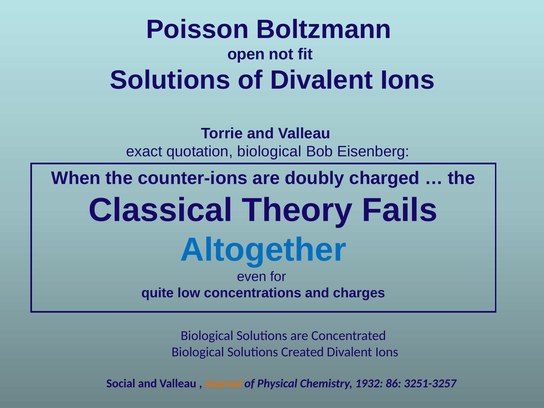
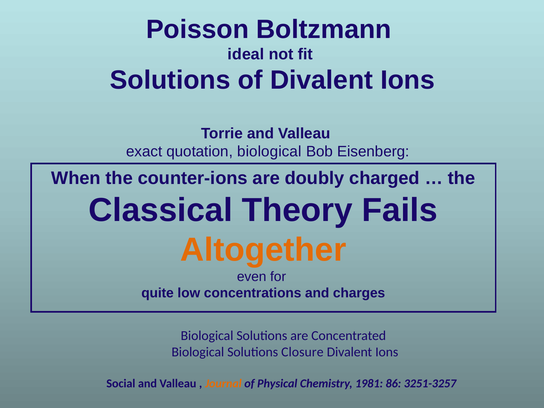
open: open -> ideal (246, 54)
Altogether colour: blue -> orange (263, 250)
Created: Created -> Closure (302, 352)
1932: 1932 -> 1981 (369, 384)
